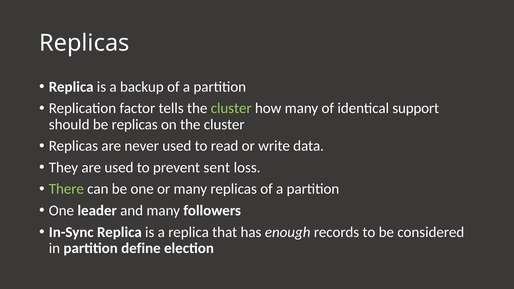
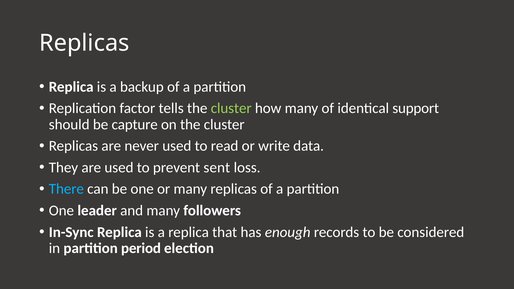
be replicas: replicas -> capture (135, 125)
There colour: light green -> light blue (66, 189)
define: define -> period (141, 248)
